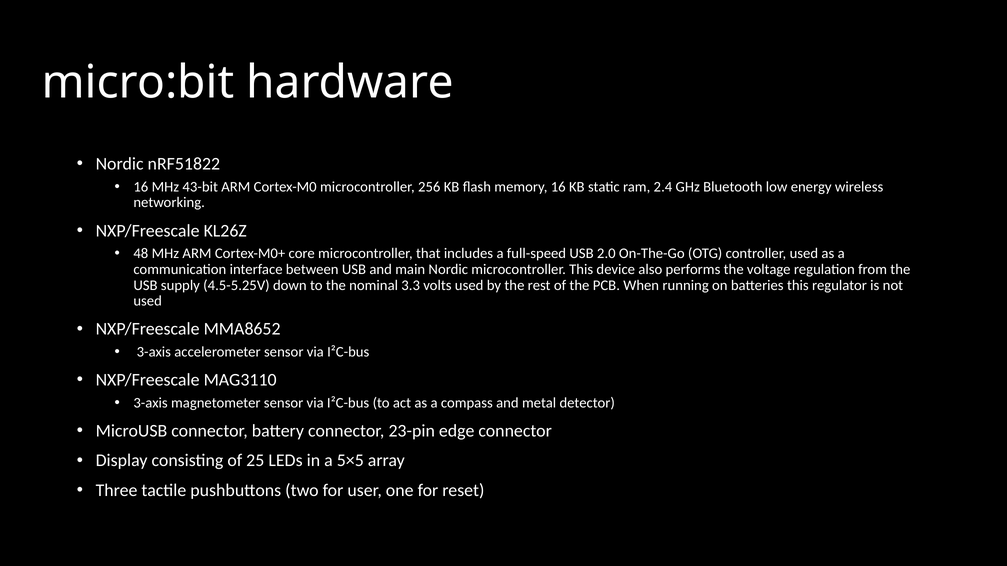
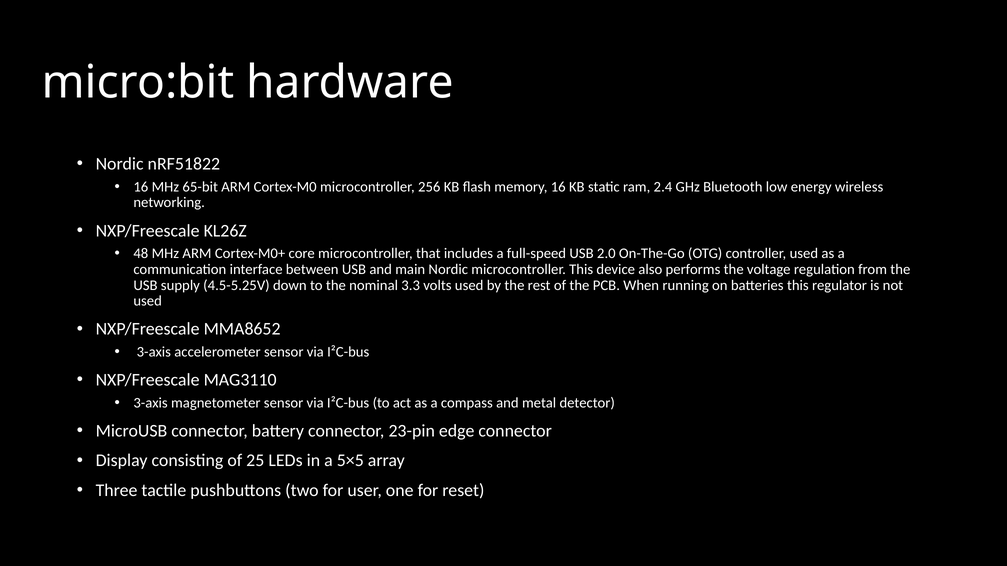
43-bit: 43-bit -> 65-bit (200, 187)
